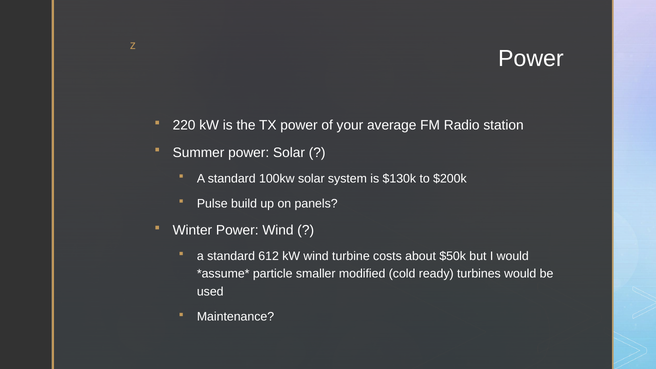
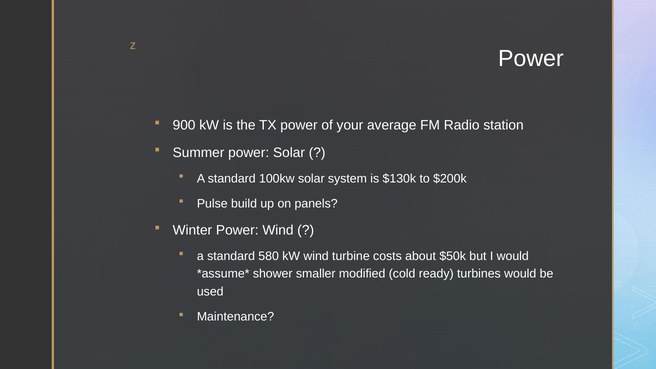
220: 220 -> 900 (184, 125)
612: 612 -> 580 (269, 256)
particle: particle -> shower (273, 274)
